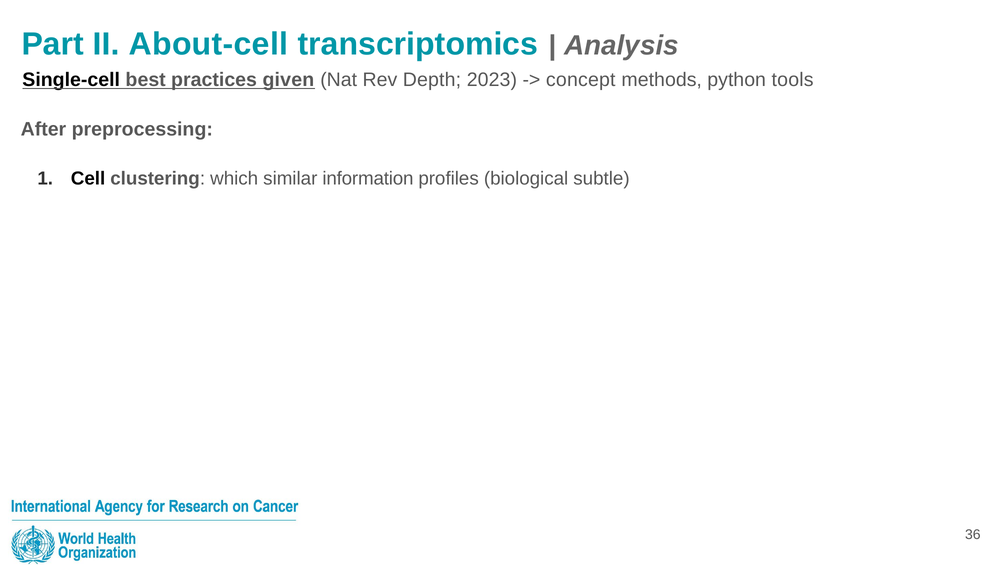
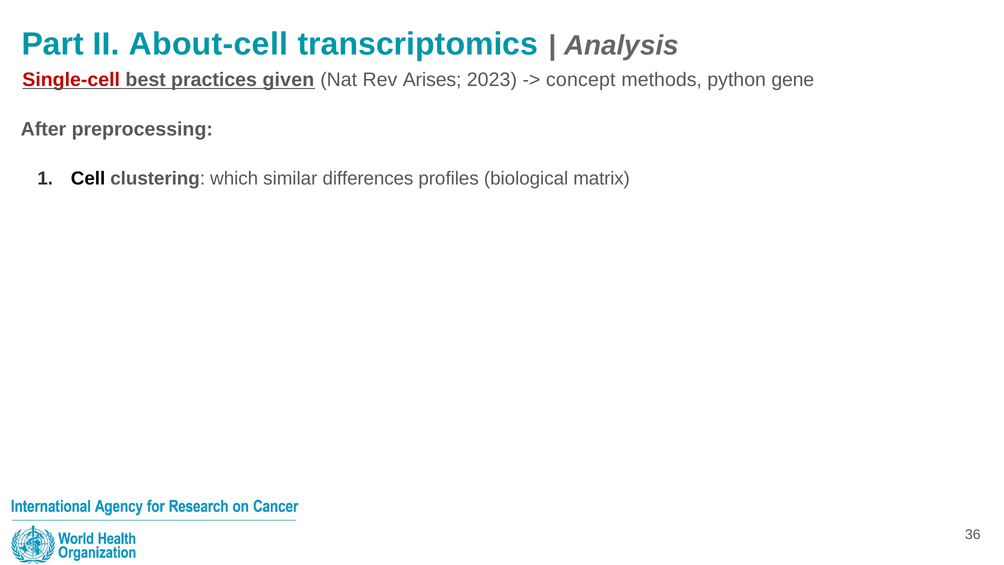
Single-cell colour: black -> red (71, 80)
Depth: Depth -> Arises (432, 80)
tools: tools -> gene (793, 80)
information: information -> differences (368, 179)
subtle: subtle -> matrix (602, 179)
